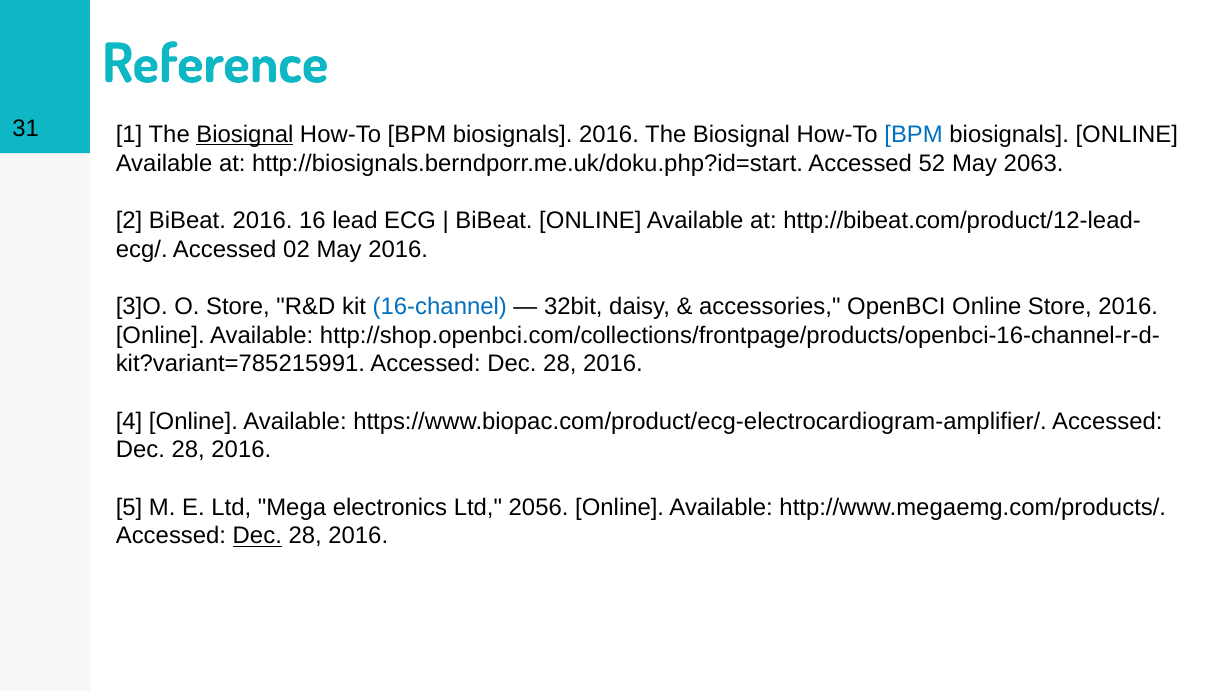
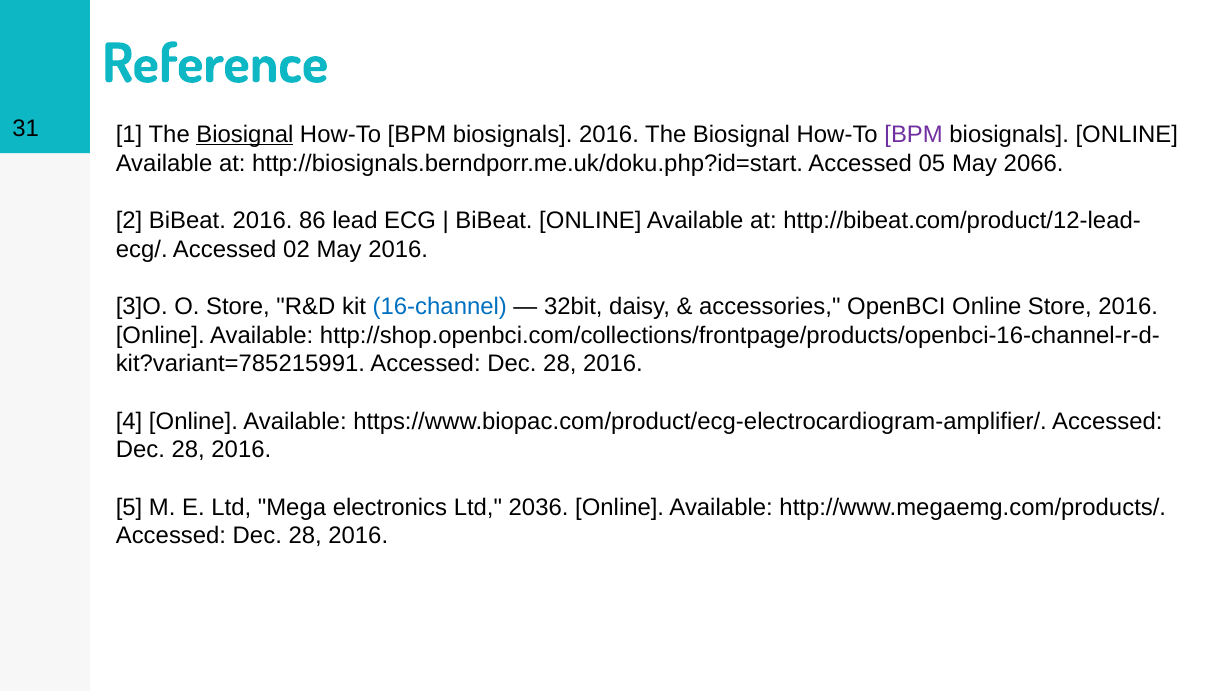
BPM colour: blue -> purple (914, 134)
52: 52 -> 05 (932, 163)
2063: 2063 -> 2066 (1034, 163)
16: 16 -> 86 (312, 220)
2056: 2056 -> 2036 (539, 507)
Dec underline: present -> none (257, 536)
